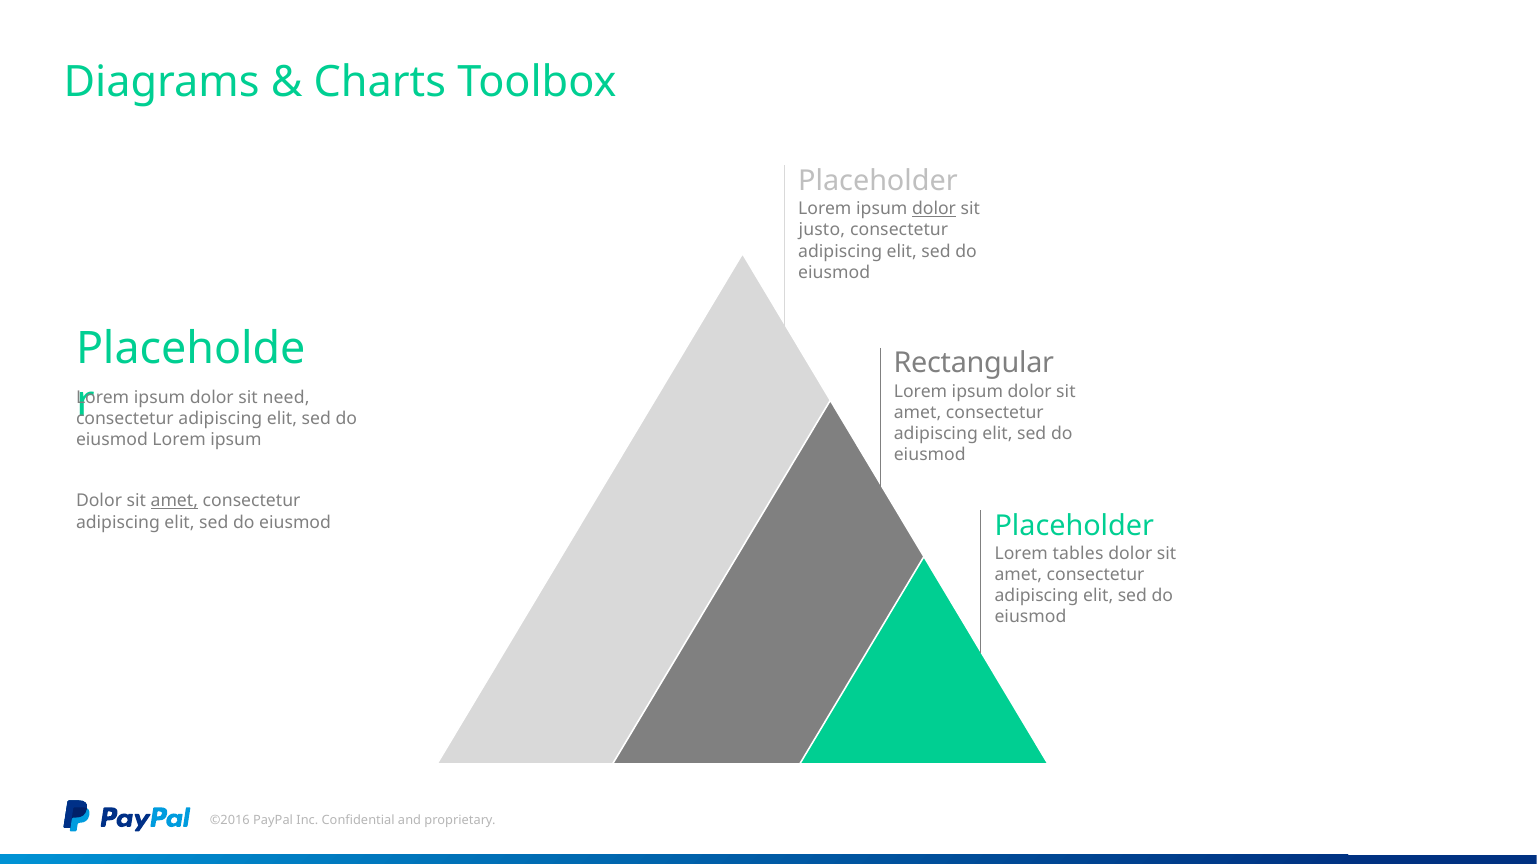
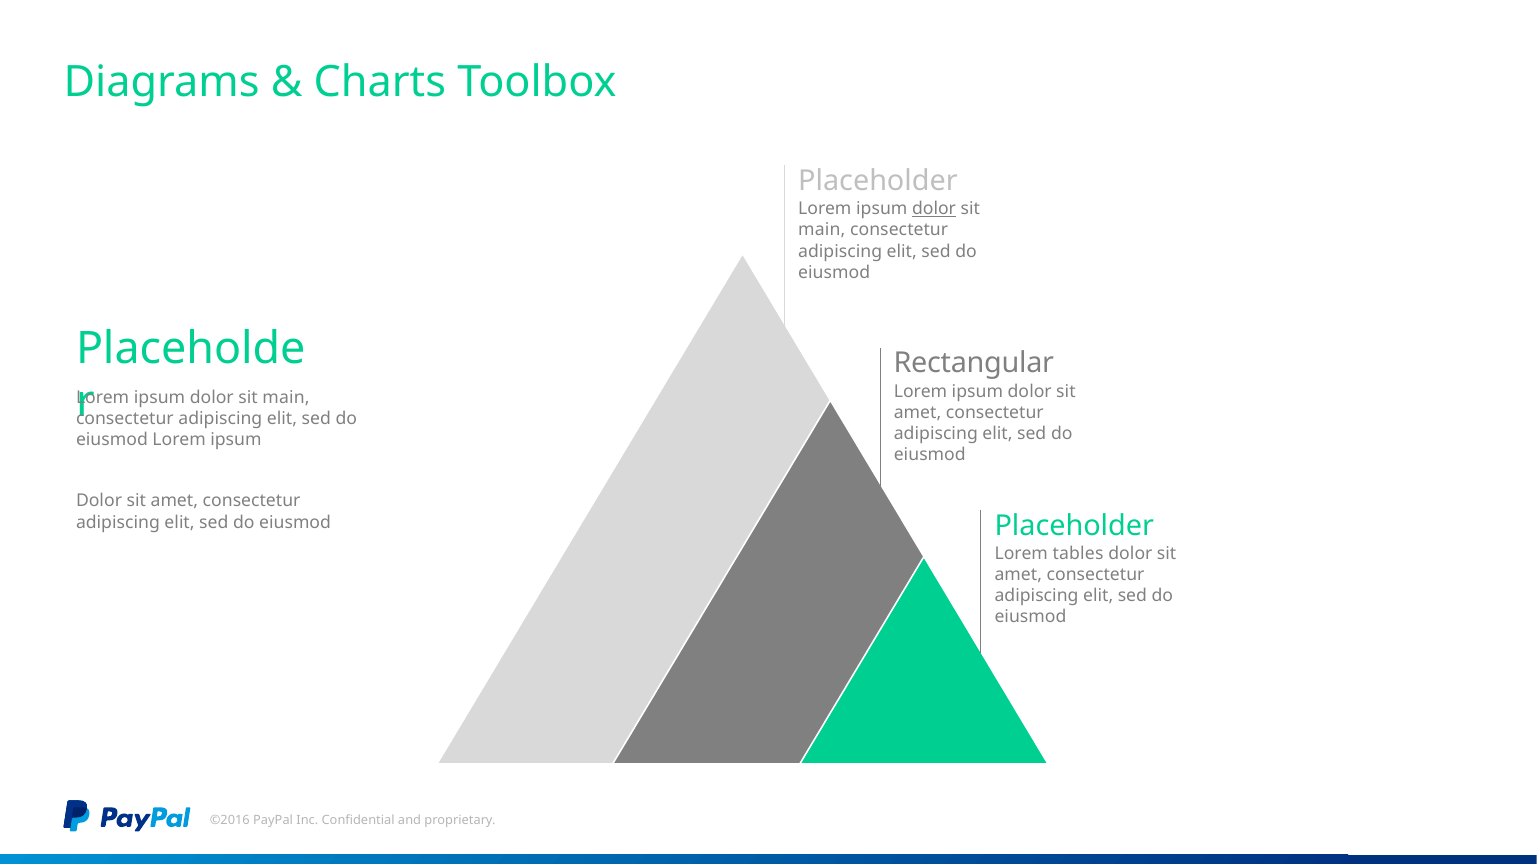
justo: justo -> main (822, 230)
need: need -> main (286, 398)
amet underline: present -> none (174, 501)
